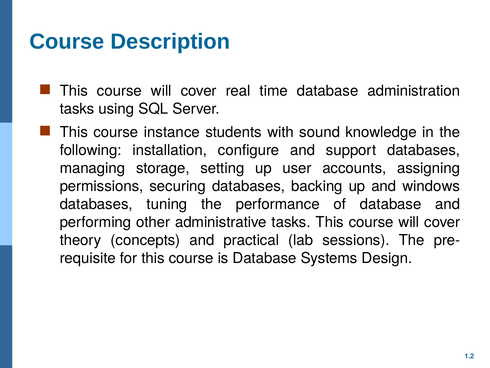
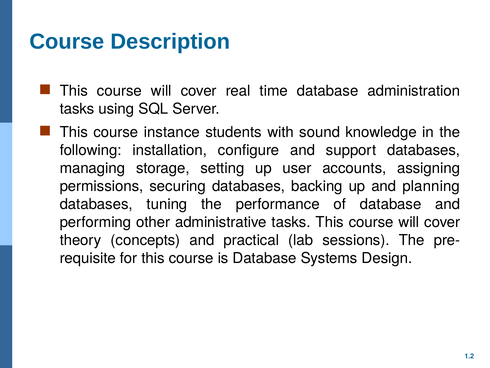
windows: windows -> planning (431, 186)
